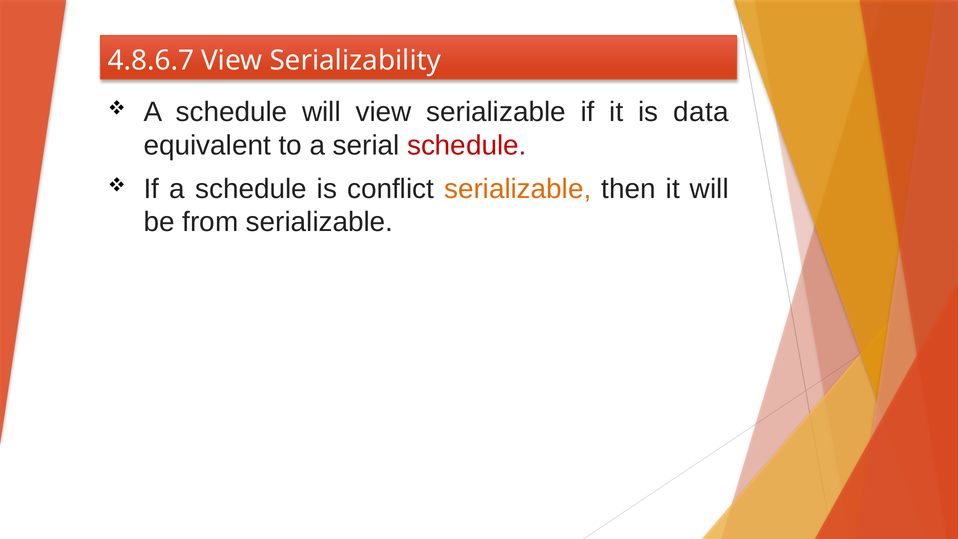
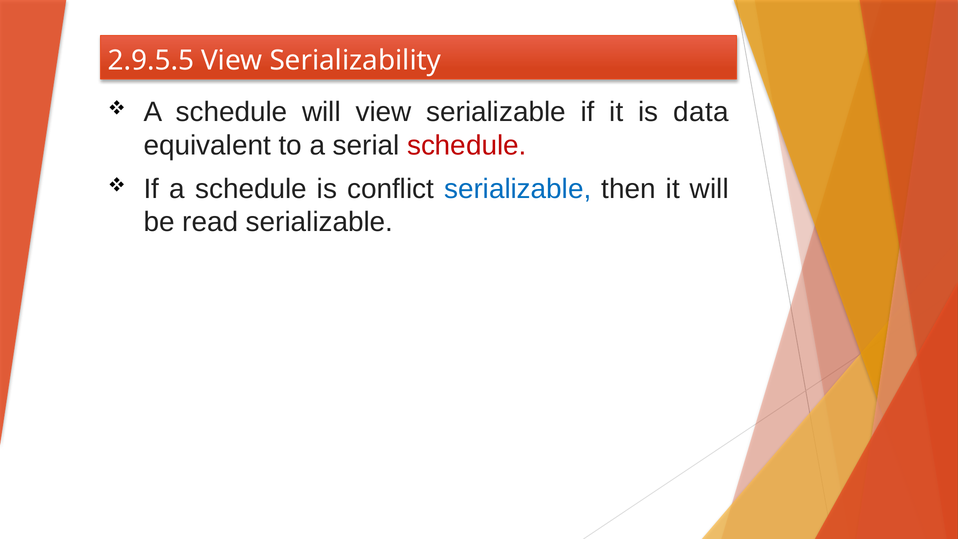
4.8.6.7: 4.8.6.7 -> 2.9.5.5 (151, 61)
serializable colour: orange -> blue (518, 189)
from: from -> read (210, 222)
